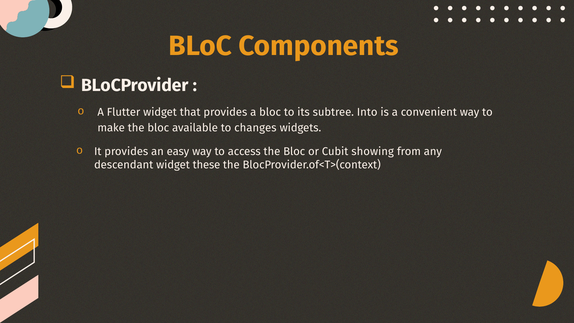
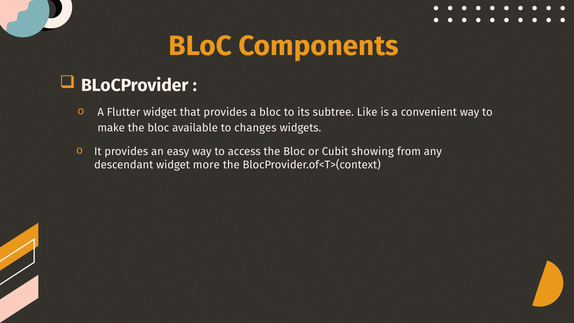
Into: Into -> Like (367, 112)
these: these -> more (206, 165)
